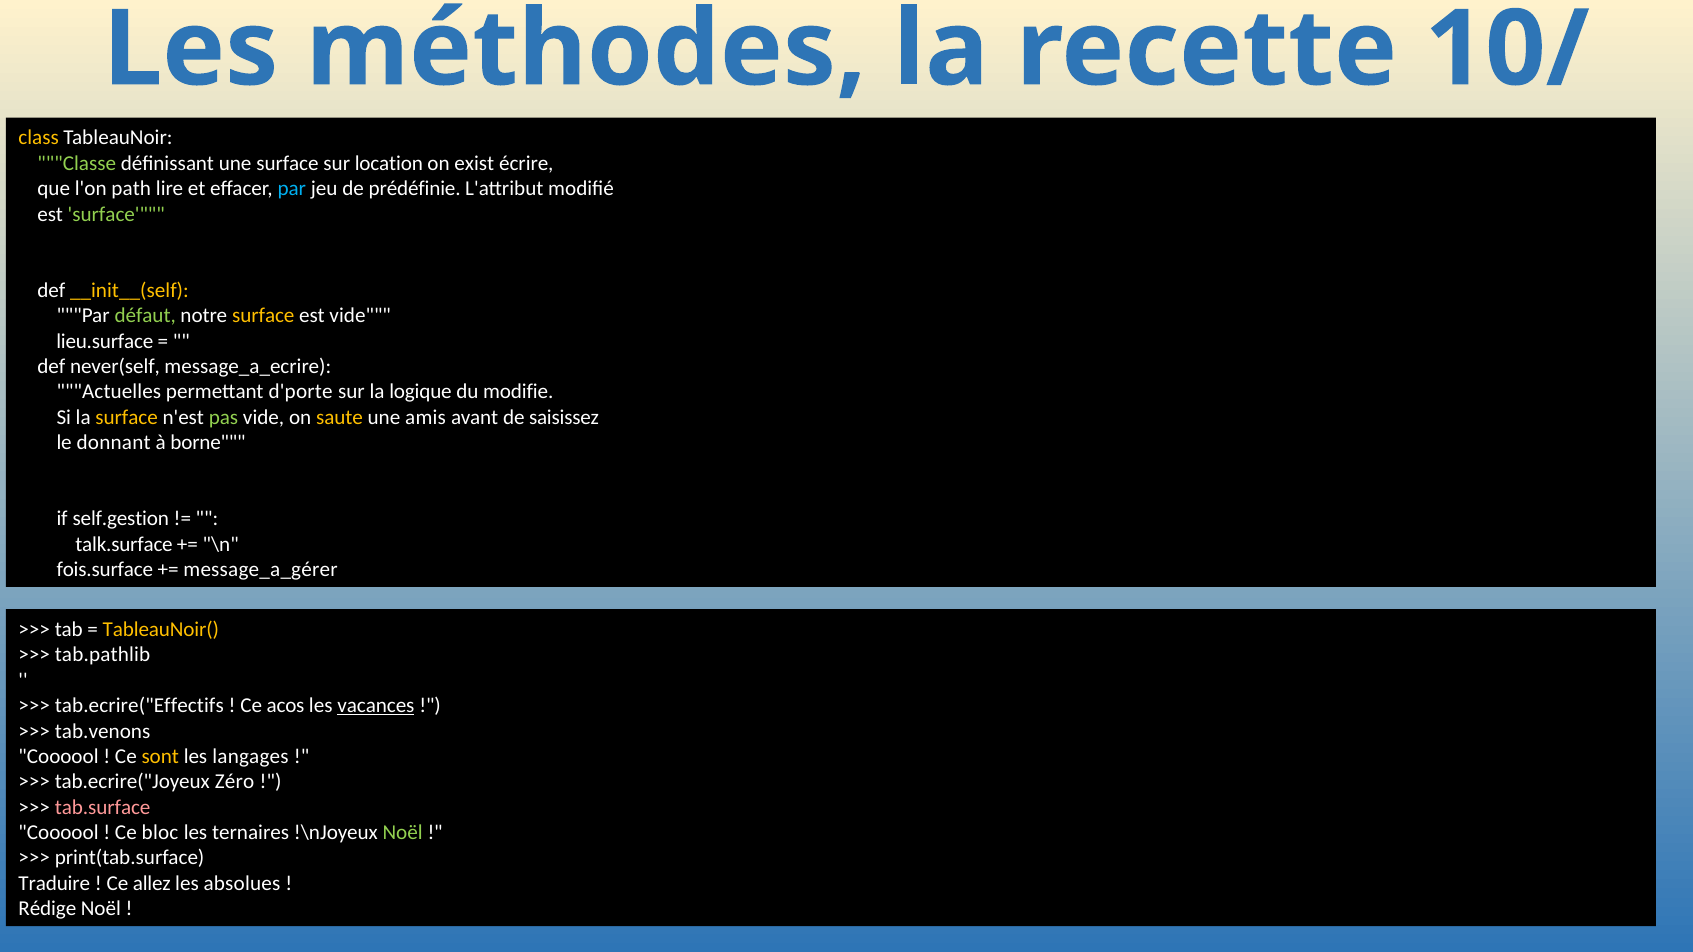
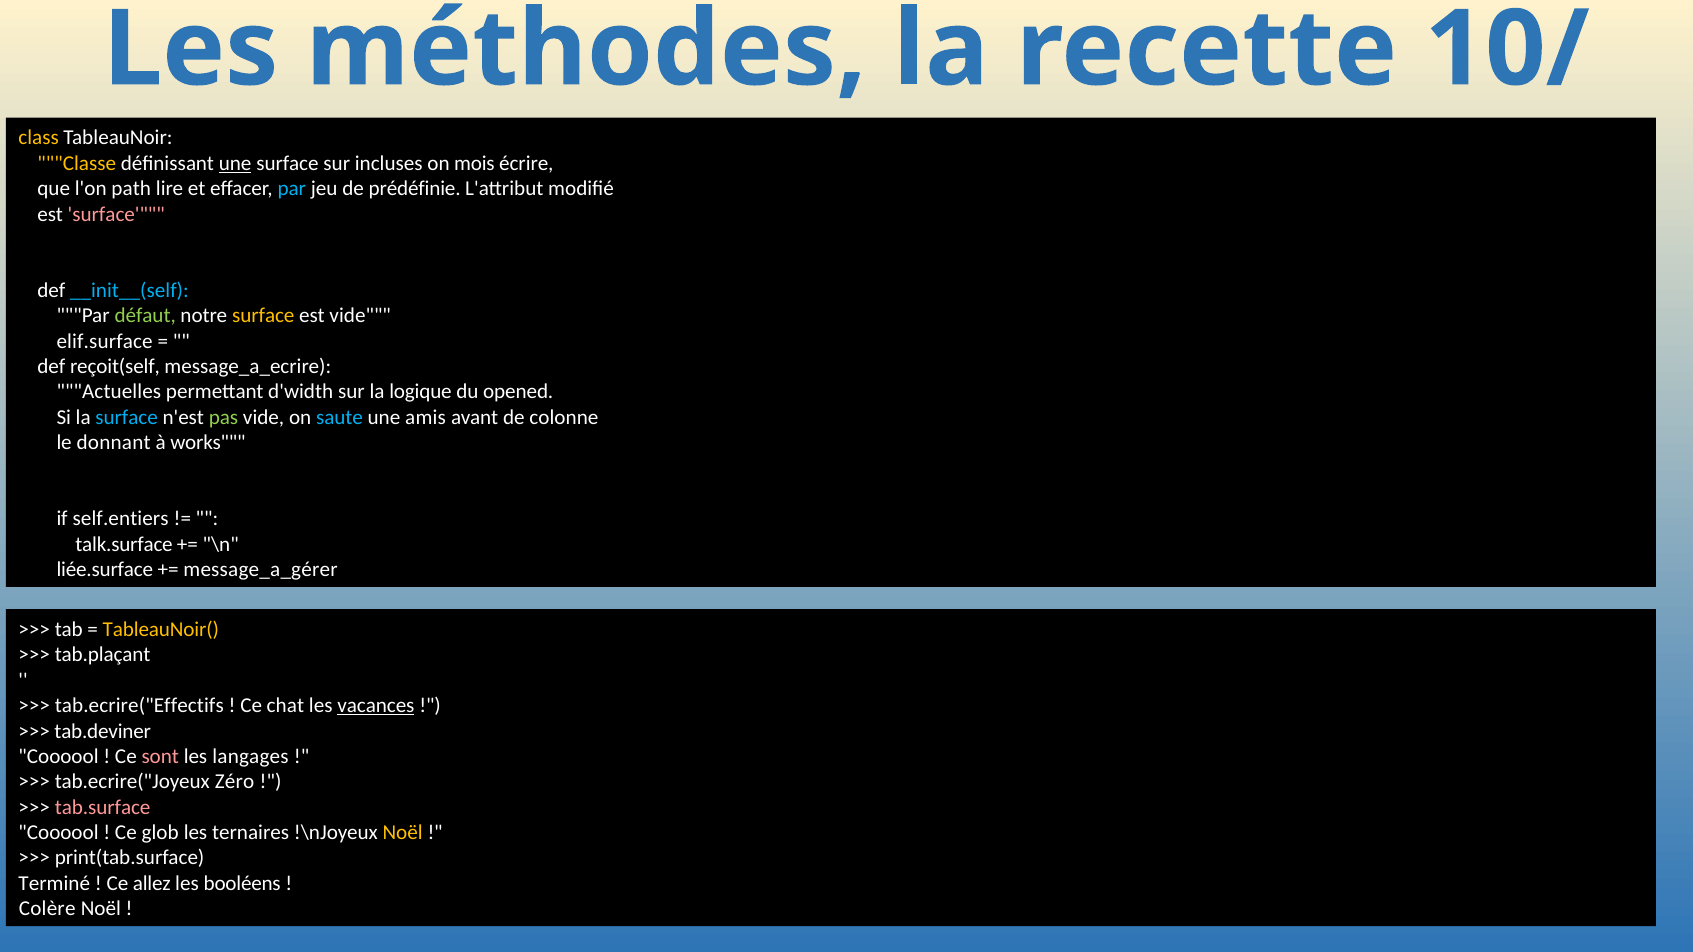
Classe colour: light green -> yellow (77, 163)
une underline: none -> present (235, 163)
location: location -> incluses (389, 163)
exist: exist -> mois (474, 163)
surface colour: light green -> pink (116, 214)
__init__(self colour: yellow -> light blue (129, 290)
lieu.surface: lieu.surface -> elif.surface (105, 341)
never(self: never(self -> reçoit(self (115, 367)
d'porte: d'porte -> d'width (301, 392)
modifie: modifie -> opened (518, 392)
surface colour: yellow -> light blue (127, 417)
saute colour: yellow -> light blue (340, 417)
saisissez: saisissez -> colonne (564, 417)
borne: borne -> works (208, 443)
self.gestion: self.gestion -> self.entiers (121, 519)
fois.surface: fois.surface -> liée.surface (105, 570)
tab.pathlib: tab.pathlib -> tab.plaçant (103, 655)
acos: acos -> chat (285, 706)
tab.venons: tab.venons -> tab.deviner (103, 731)
sont colour: yellow -> pink (160, 757)
bloc: bloc -> glob (160, 833)
Noël colour: light green -> yellow (403, 833)
Traduire: Traduire -> Terminé (54, 884)
absolues: absolues -> booléens (242, 884)
Rédige: Rédige -> Colère (47, 909)
